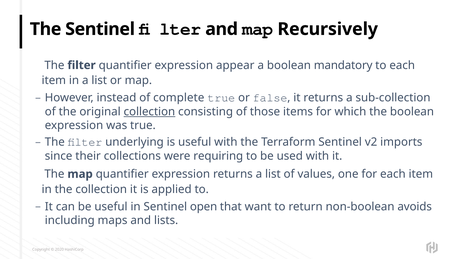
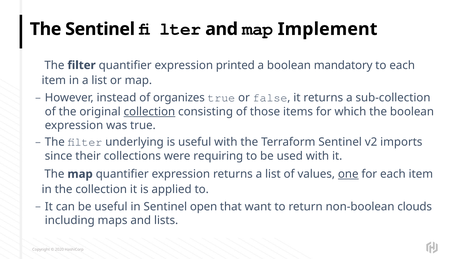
Recursively: Recursively -> Implement (328, 29)
appear: appear -> printed (235, 65)
complete: complete -> organizes (179, 98)
one underline: none -> present (348, 174)
avoids: avoids -> clouds (415, 206)
